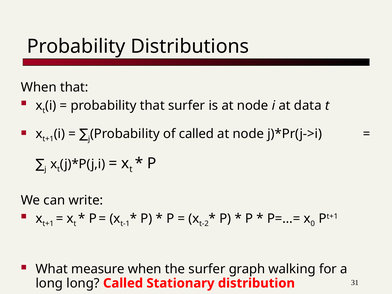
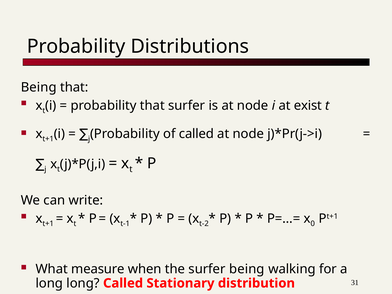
When: When -> Being (39, 87)
data: data -> exist (308, 105)
surfer graph: graph -> being (247, 269)
